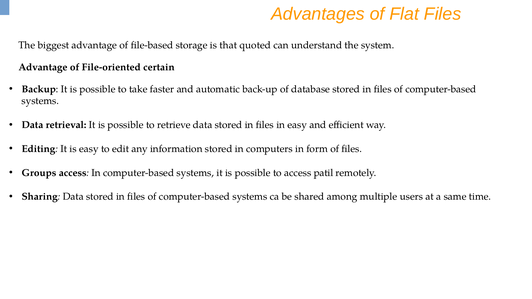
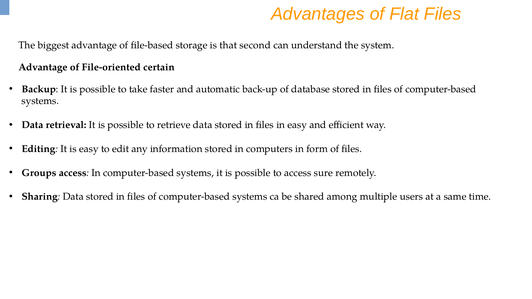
quoted: quoted -> second (255, 45)
patil: patil -> sure (323, 173)
